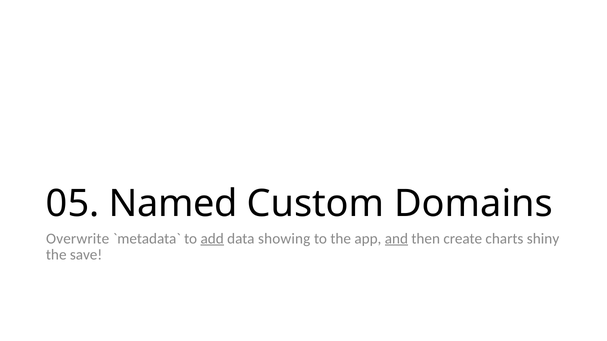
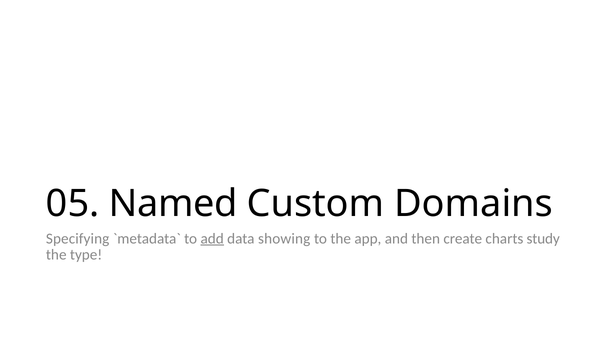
Overwrite: Overwrite -> Specifying (78, 239)
and underline: present -> none (396, 239)
shiny: shiny -> study (543, 239)
save: save -> type (86, 255)
